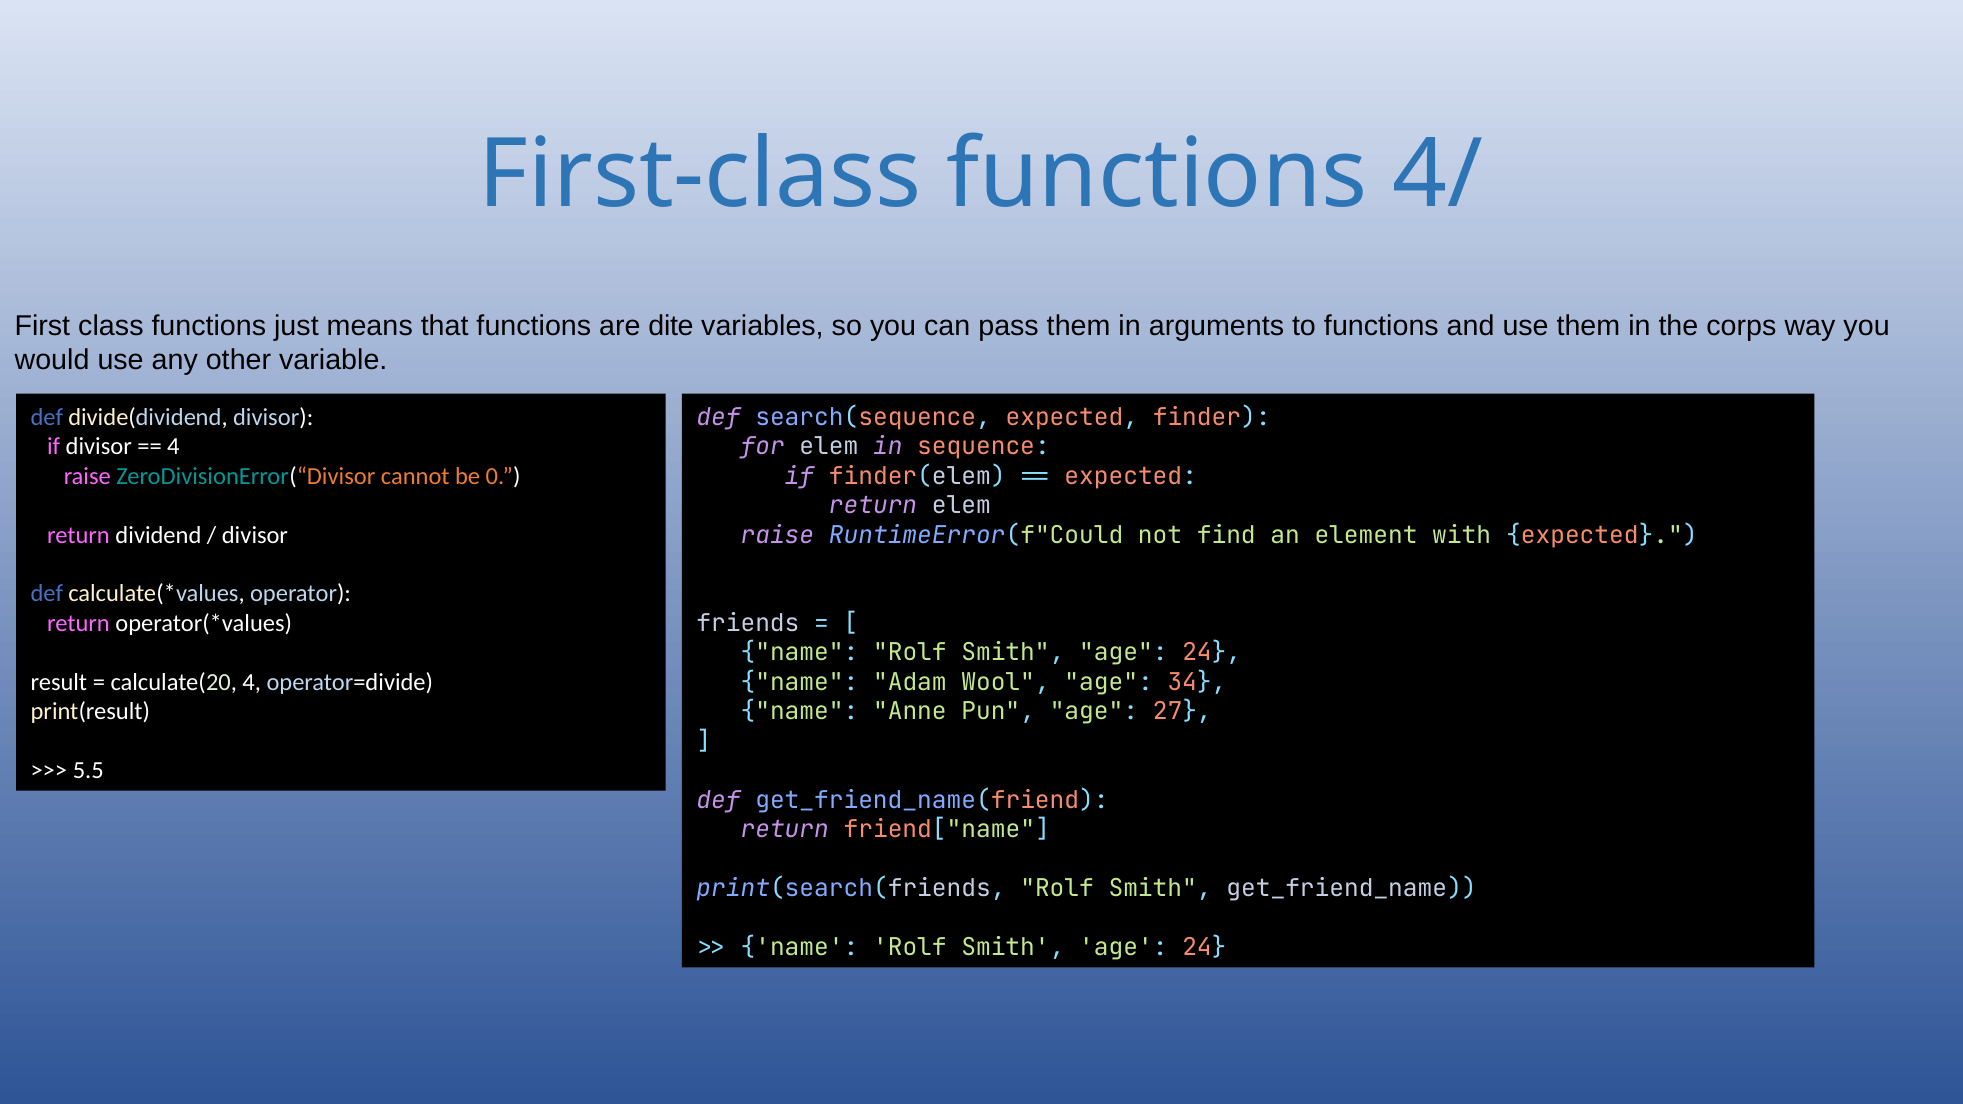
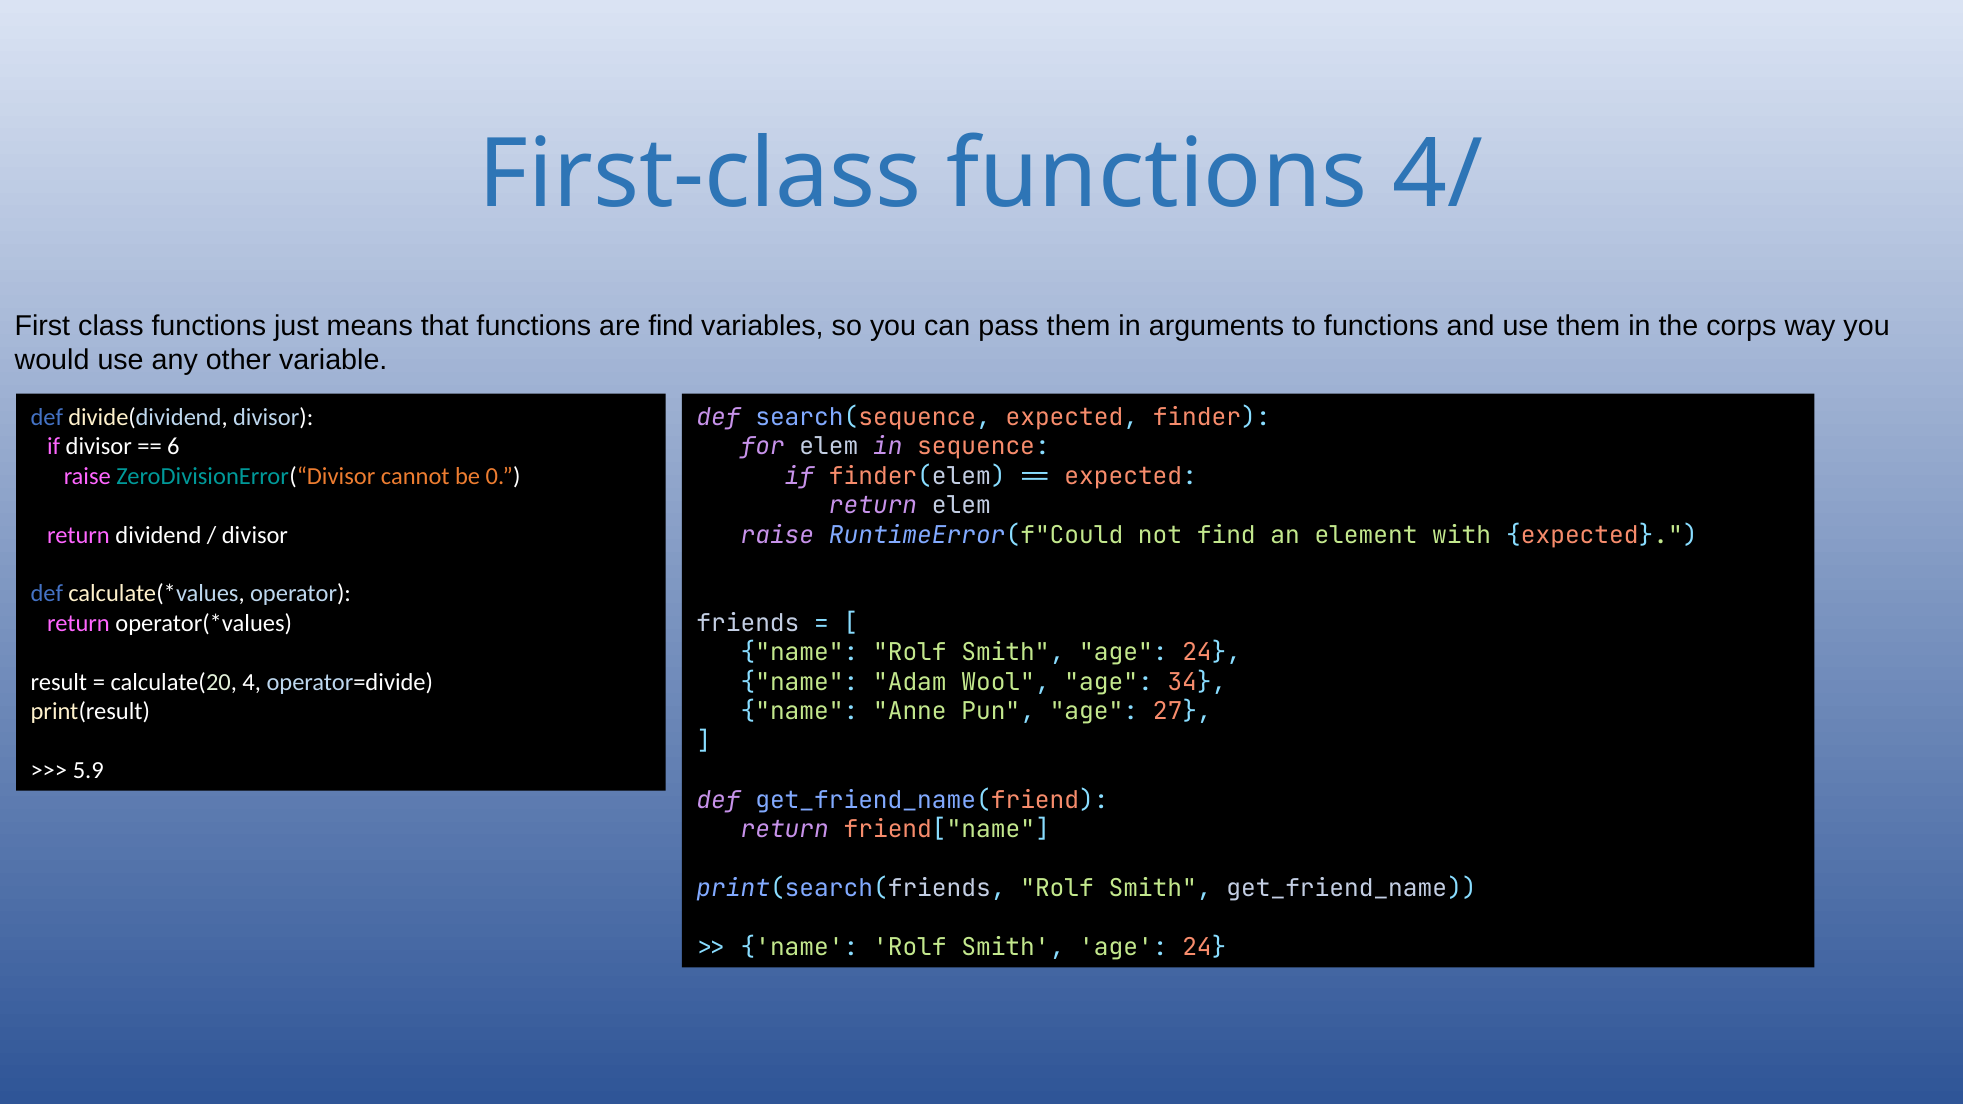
are dite: dite -> find (671, 326)
4: 4 -> 6 (173, 447)
5.5: 5.5 -> 5.9 (88, 771)
